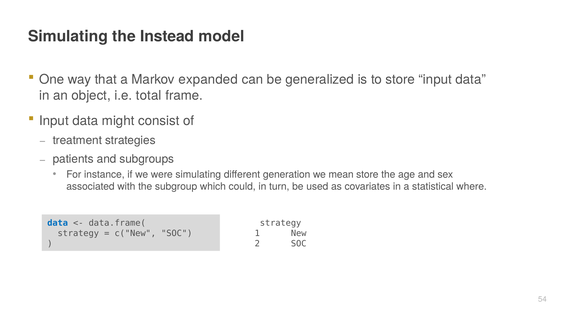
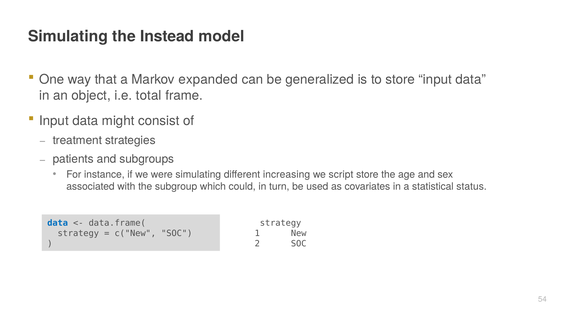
generation: generation -> increasing (287, 175)
mean: mean -> script (341, 175)
where: where -> status (472, 187)
